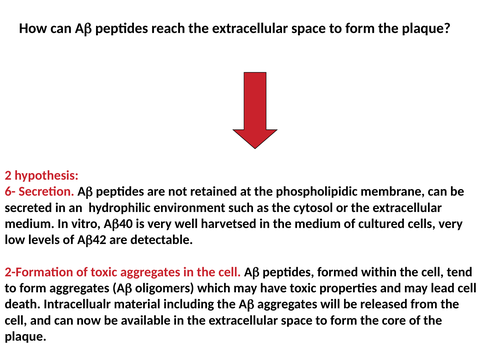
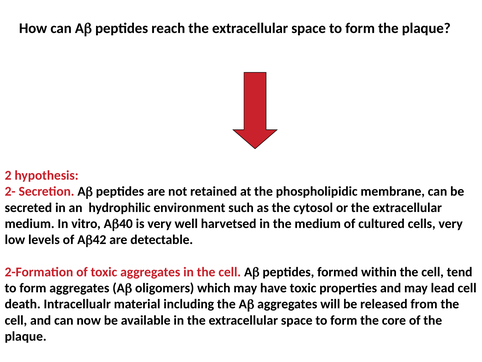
6-: 6- -> 2- (10, 191)
